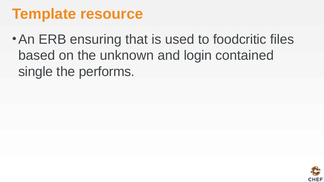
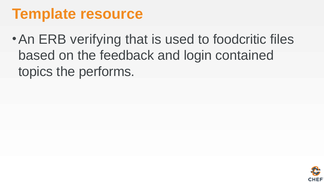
ensuring: ensuring -> verifying (96, 39)
unknown: unknown -> feedback (127, 56)
single: single -> topics (36, 72)
